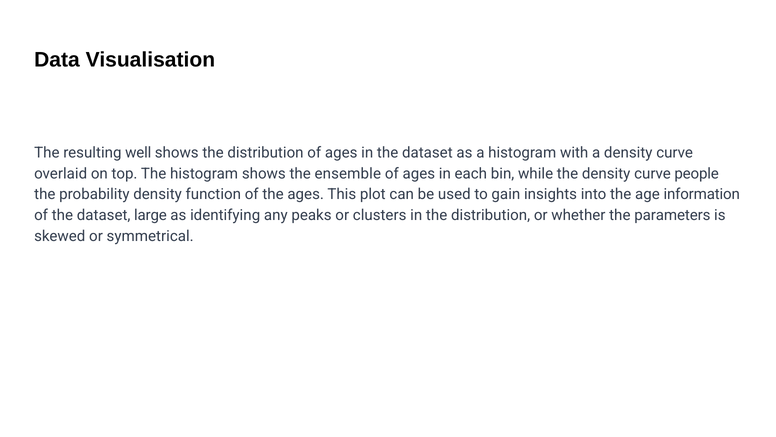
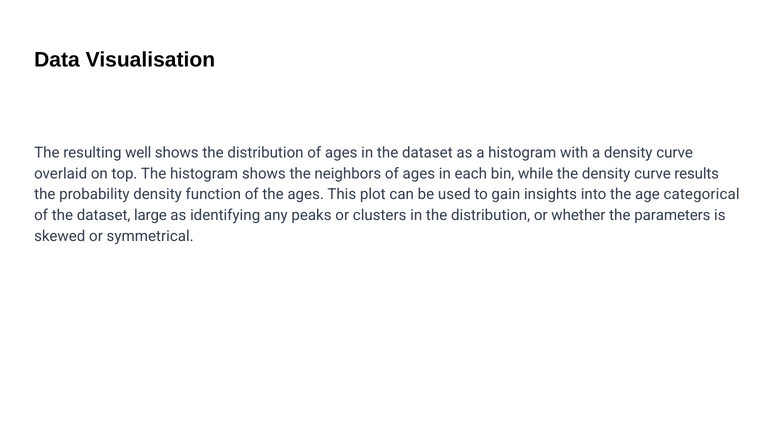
ensemble: ensemble -> neighbors (348, 173)
people: people -> results (697, 173)
information: information -> categorical (702, 194)
